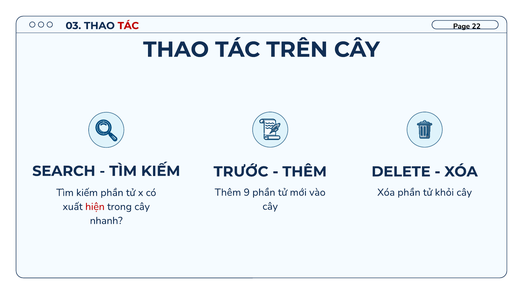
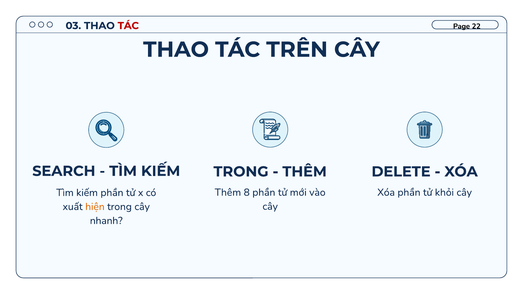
KIẾM TRƯỚC: TRƯỚC -> TRONG (241, 172)
9: 9 -> 8 (247, 193)
hiện colour: red -> orange (95, 207)
